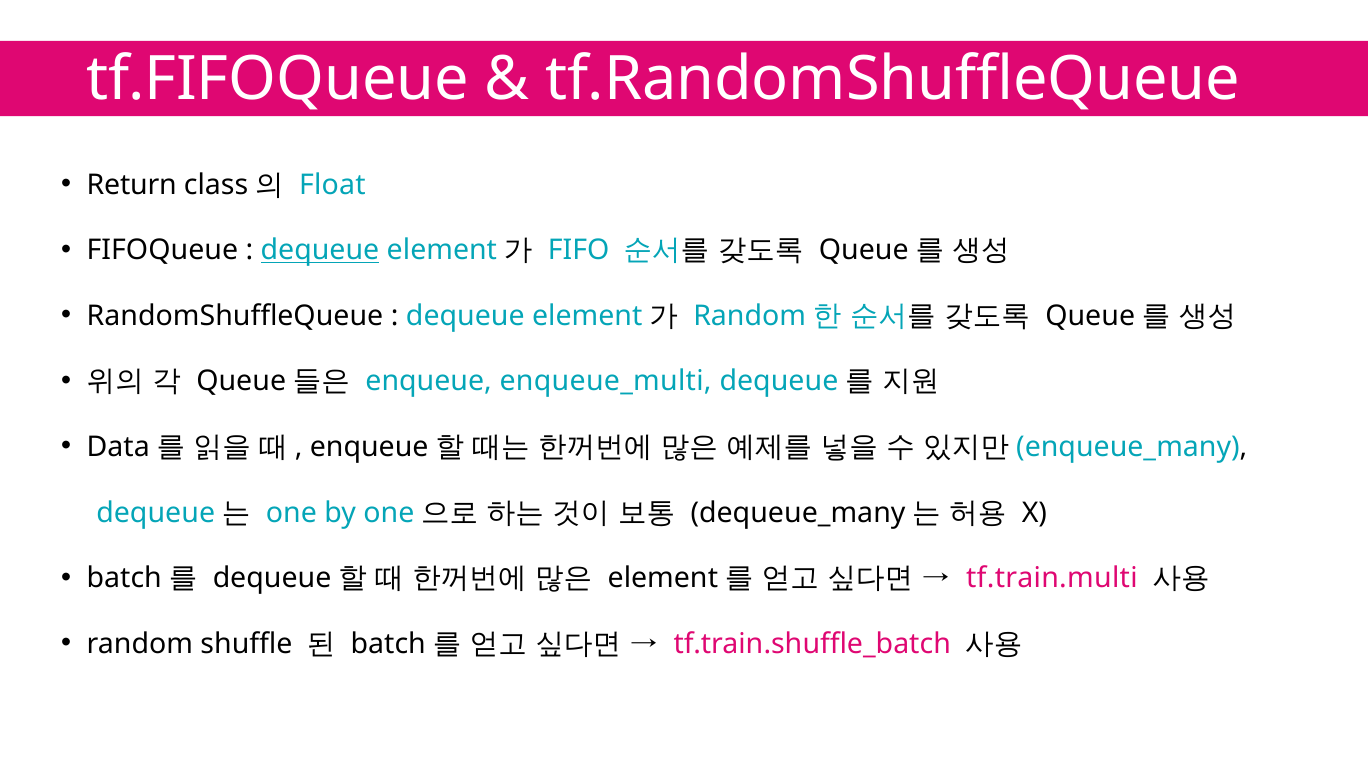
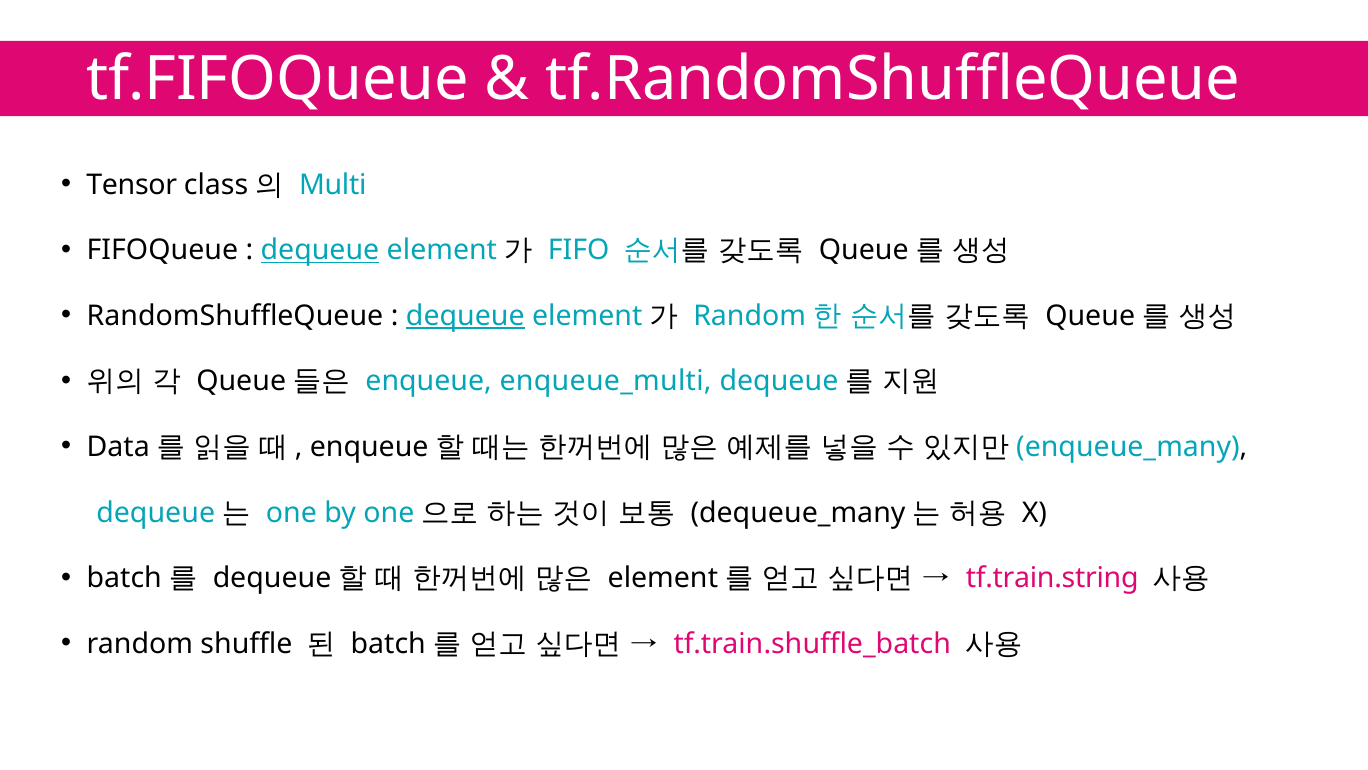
Return: Return -> Tensor (132, 185)
Float: Float -> Multi (333, 185)
dequeue underline: none -> present (465, 316)
tf.train.multi: tf.train.multi -> tf.train.string (1052, 578)
